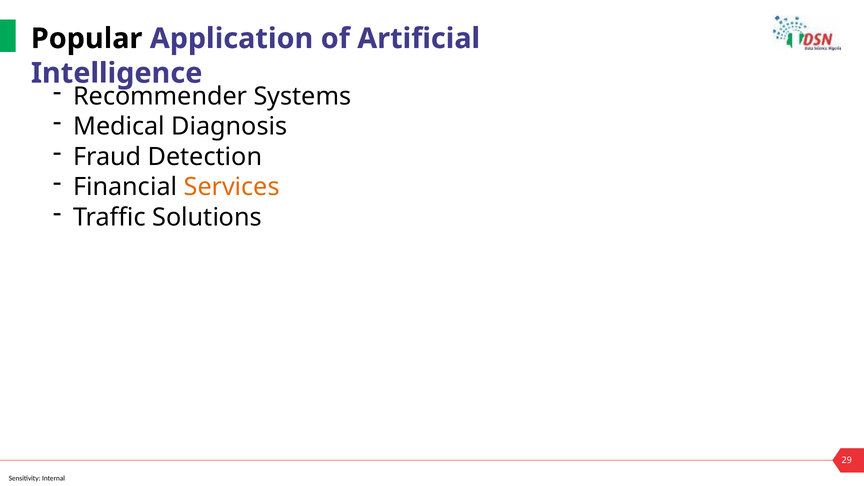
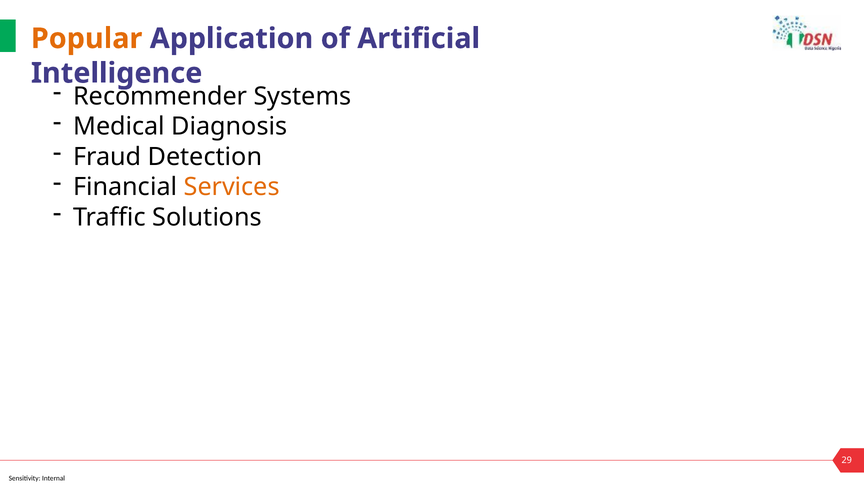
Popular colour: black -> orange (87, 39)
